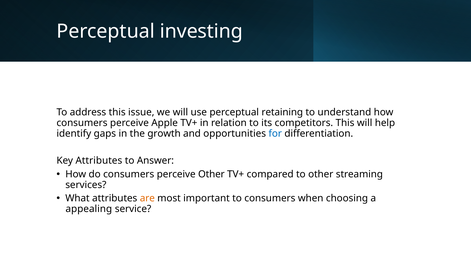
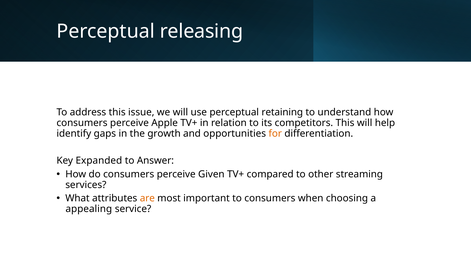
investing: investing -> releasing (201, 31)
for colour: blue -> orange (275, 134)
Key Attributes: Attributes -> Expanded (99, 161)
perceive Other: Other -> Given (211, 174)
